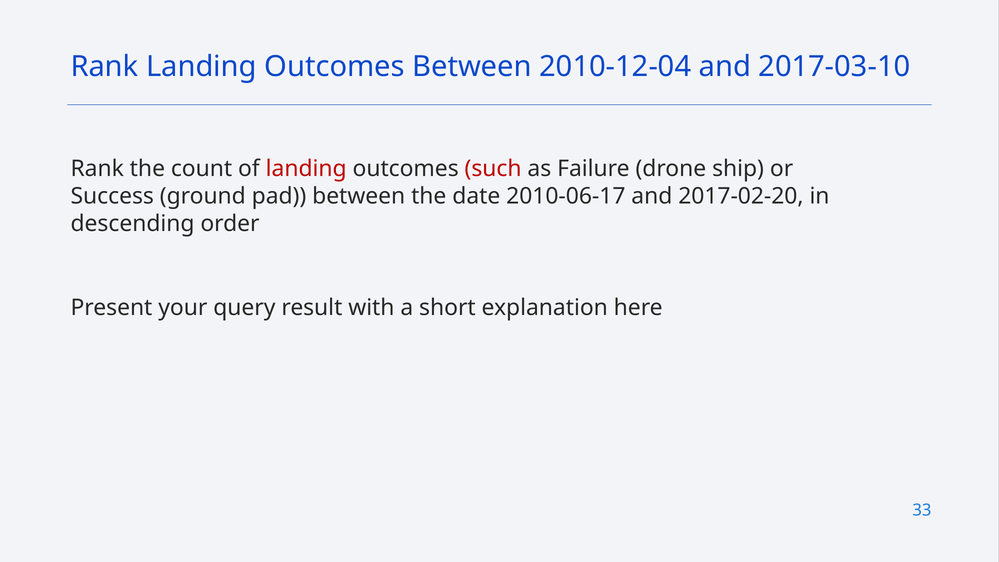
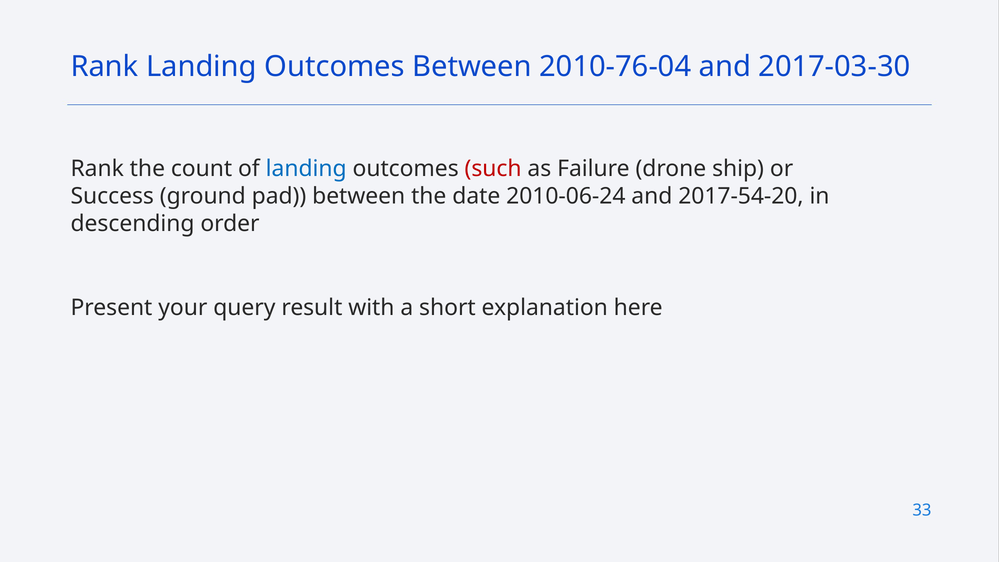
2010-12-04: 2010-12-04 -> 2010-76-04 (615, 66)
2017-03-10: 2017-03-10 -> 2017-03-30 (834, 66)
landing colour: red -> blue (306, 169)
2010-06-17: 2010-06-17 -> 2010-06-24 (566, 196)
2017-02-20: 2017-02-20 -> 2017-54-20 (741, 196)
